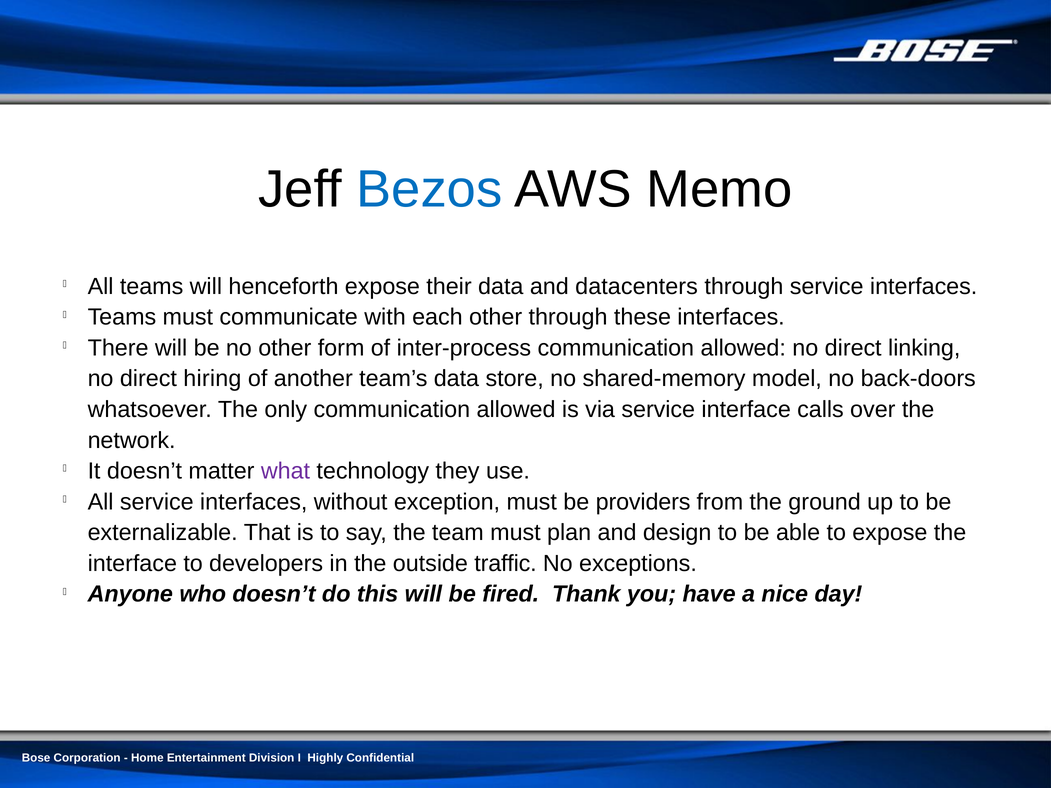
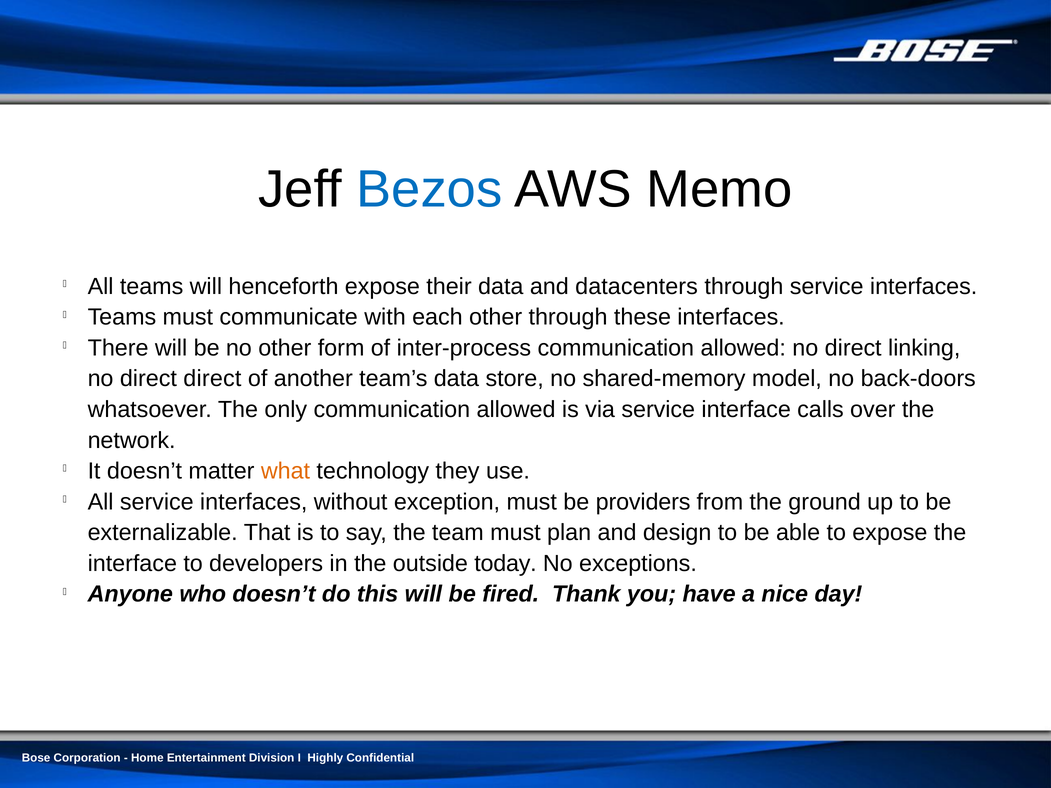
direct hiring: hiring -> direct (212, 379)
what colour: purple -> orange (285, 471)
traffic: traffic -> today (506, 564)
